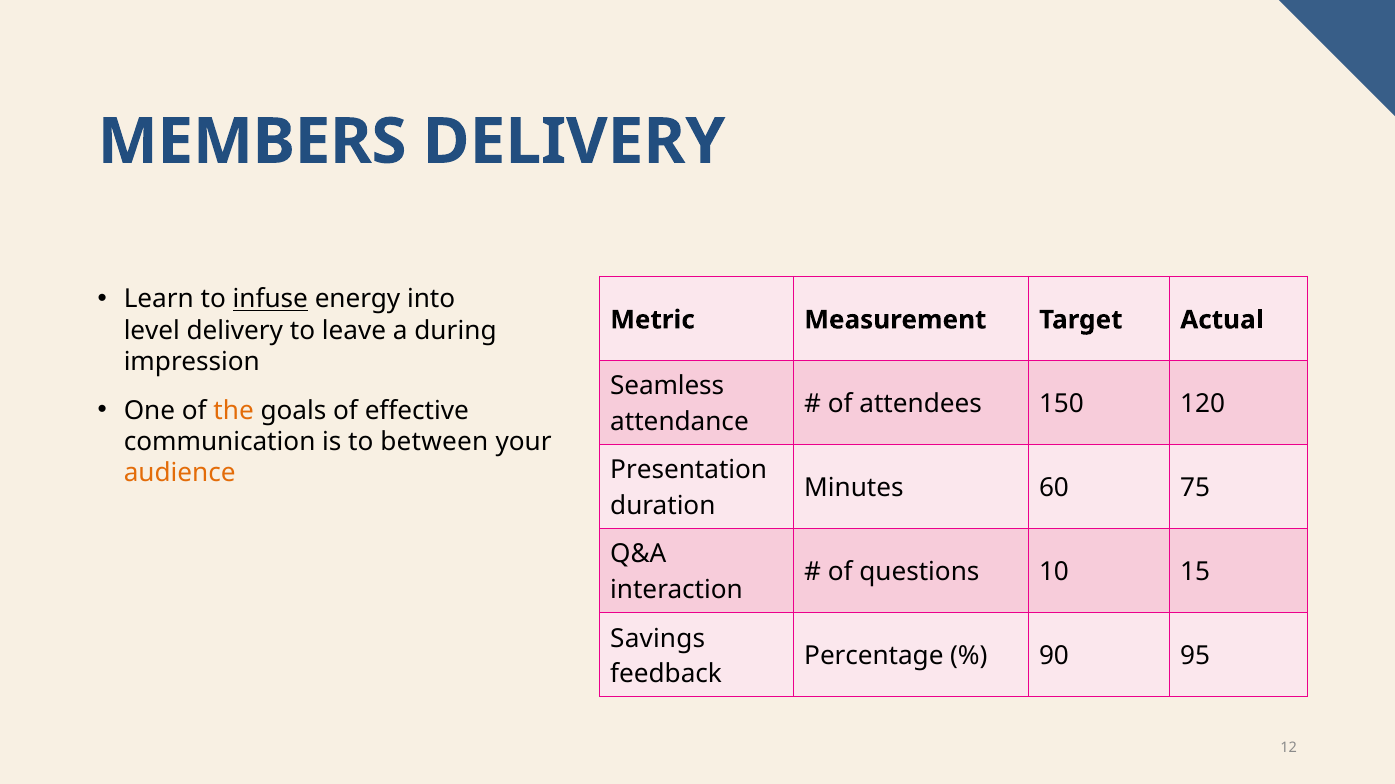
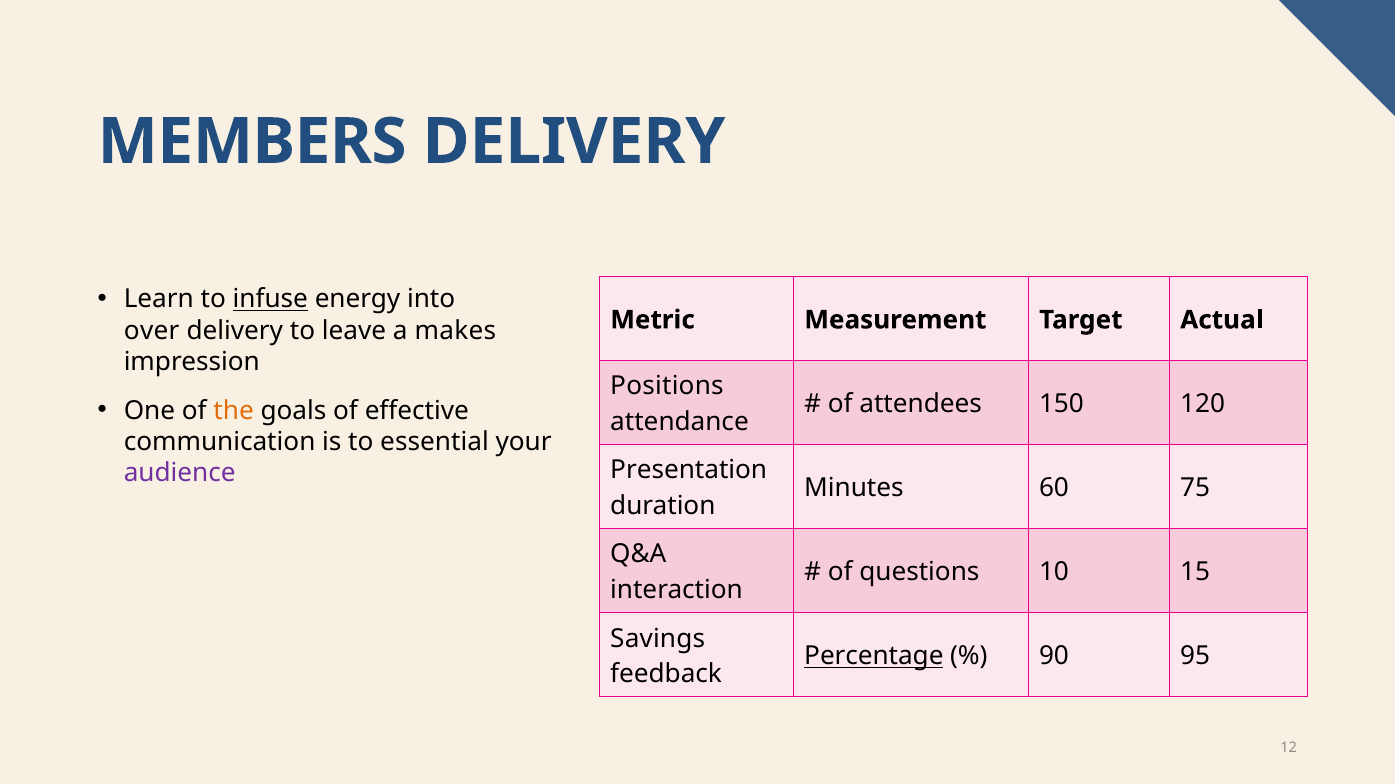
level: level -> over (152, 331)
during: during -> makes (455, 331)
Seamless: Seamless -> Positions (667, 387)
between: between -> essential (434, 442)
audience colour: orange -> purple (180, 474)
Percentage underline: none -> present (874, 657)
